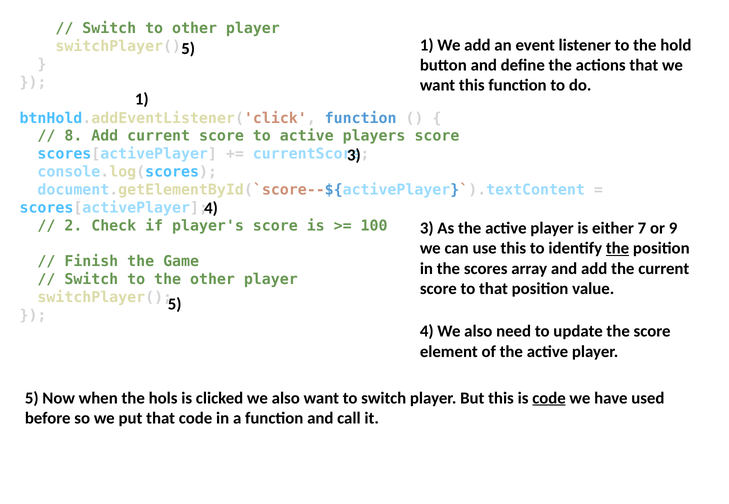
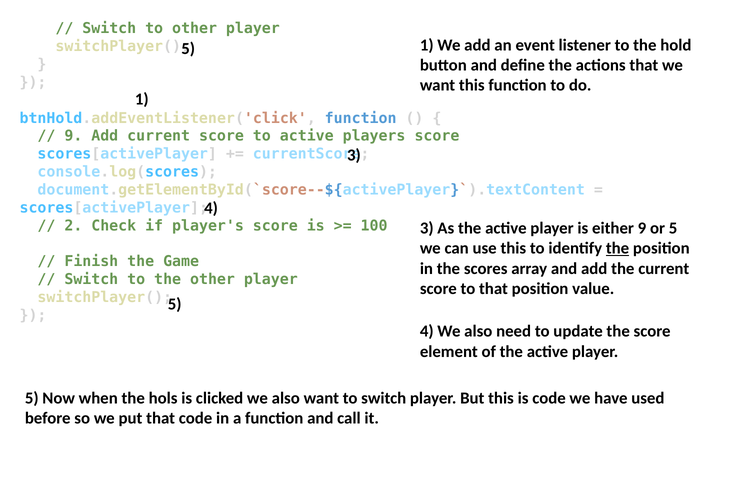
8: 8 -> 9 (73, 136)
either 7: 7 -> 9 (642, 229)
or 9: 9 -> 5 (673, 229)
code underline: present -> none (549, 399)
